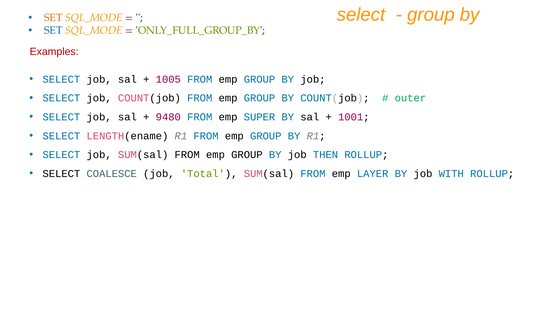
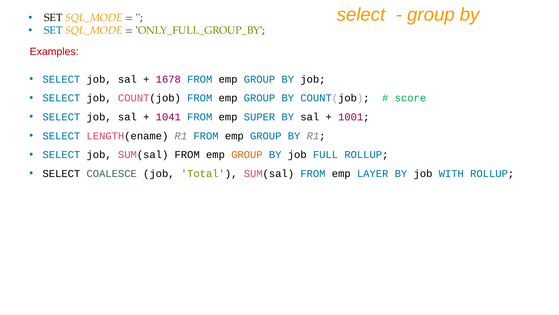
SET colour: orange -> black (53, 18)
1005: 1005 -> 1678 (168, 79)
outer: outer -> score (410, 98)
9480: 9480 -> 1041 (168, 117)
GROUP colour: black -> orange (247, 155)
THEN: THEN -> FULL (326, 155)
